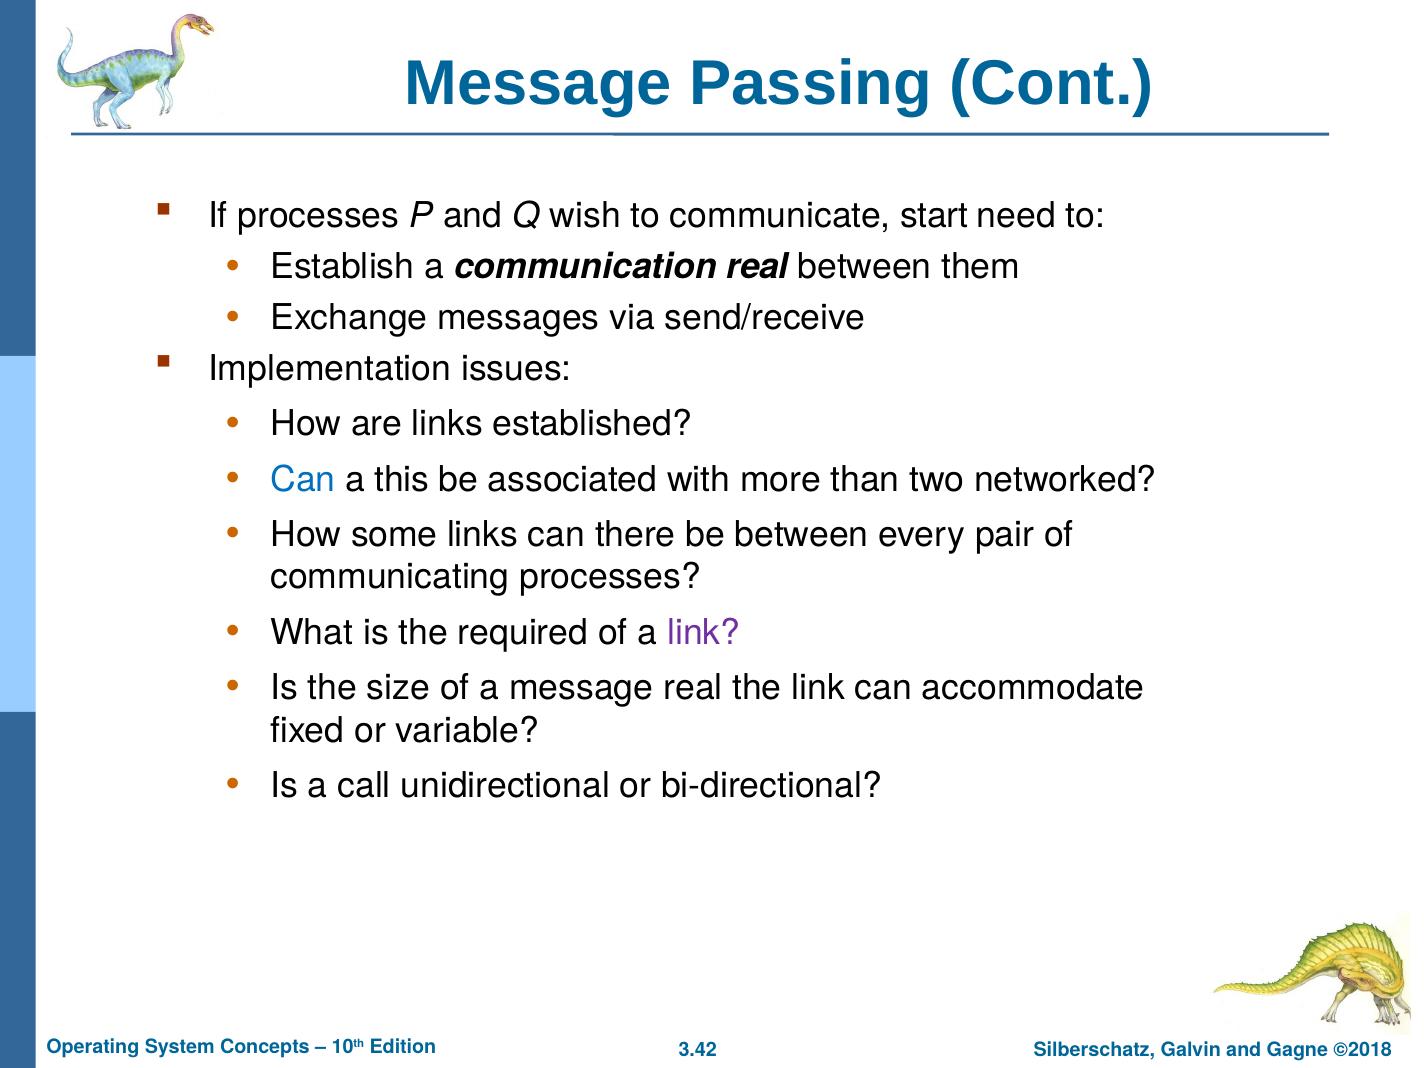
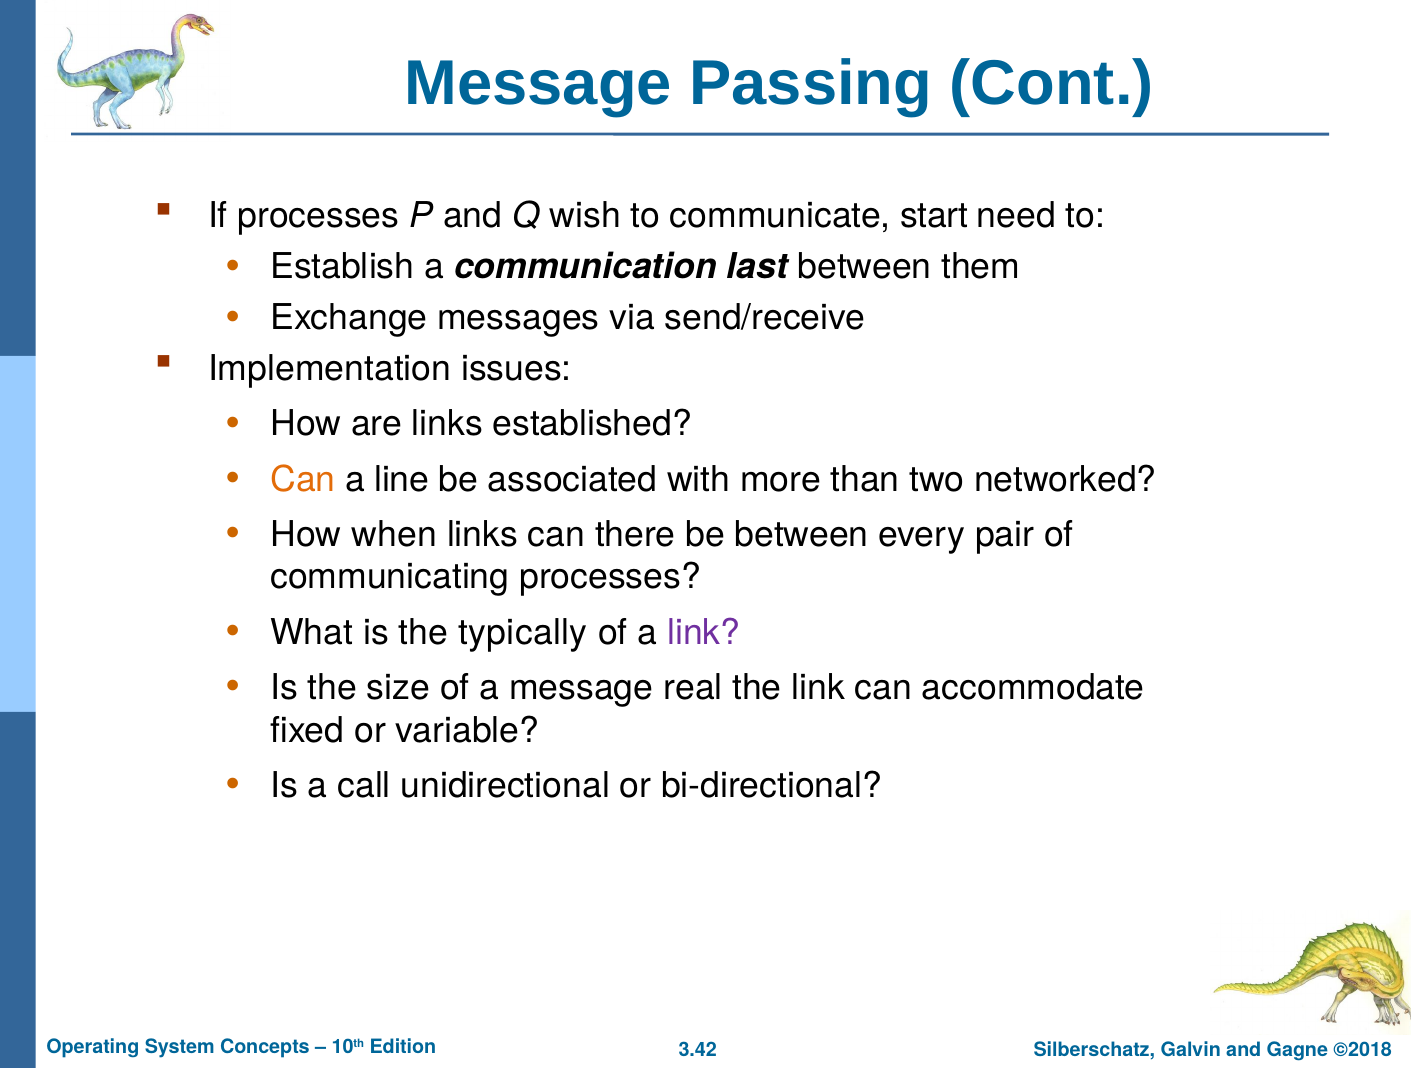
communication real: real -> last (757, 267)
Can colour: blue -> orange (303, 479)
this: this -> line (402, 479)
some: some -> when (394, 535)
required: required -> typically (523, 632)
